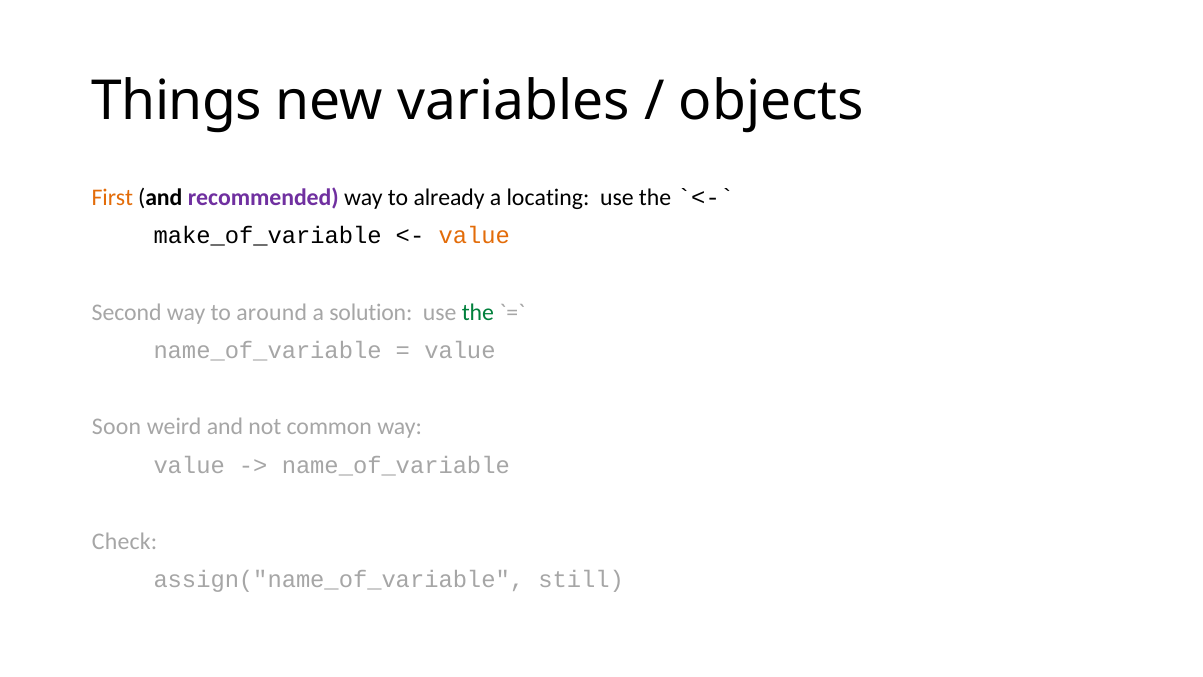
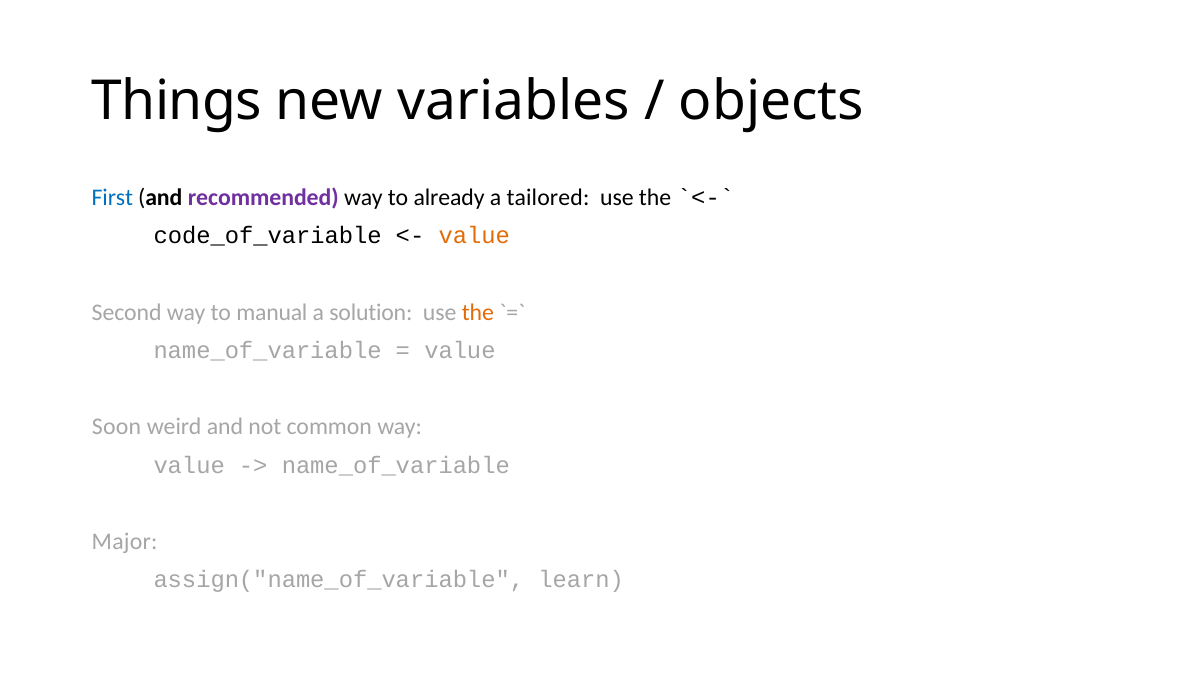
First colour: orange -> blue (112, 197)
locating: locating -> tailored (548, 197)
make_of_variable: make_of_variable -> code_of_variable (268, 236)
around: around -> manual (272, 312)
the colour: green -> orange (478, 312)
Check: Check -> Major (125, 542)
still: still -> learn (581, 580)
